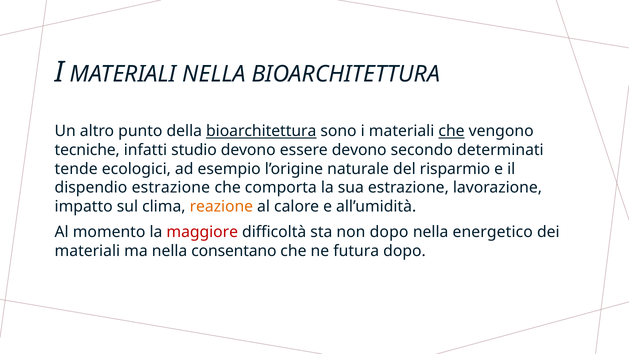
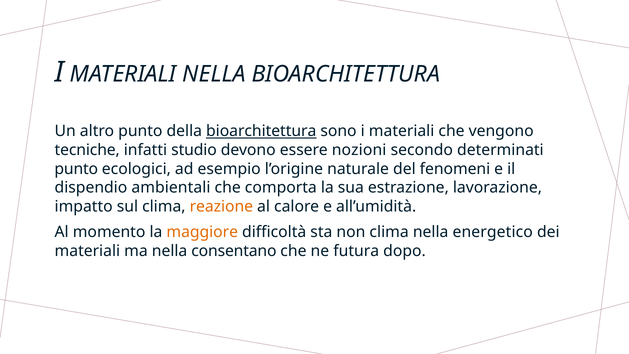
che underline: present -> none (452, 131)
essere devono: devono -> nozioni (359, 150)
tende: tende -> punto (76, 169)
risparmio: risparmio -> fenomeni (455, 169)
dispendio estrazione: estrazione -> ambientali (171, 188)
maggiore colour: red -> orange (202, 232)
non dopo: dopo -> clima (389, 232)
